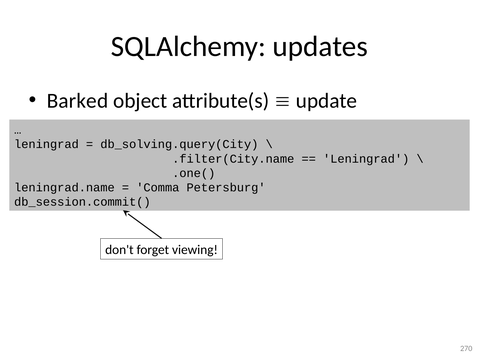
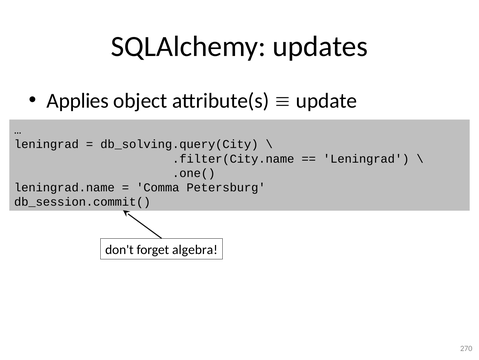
Barked: Barked -> Applies (78, 100)
viewing: viewing -> algebra (195, 249)
